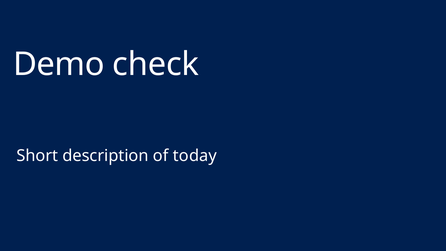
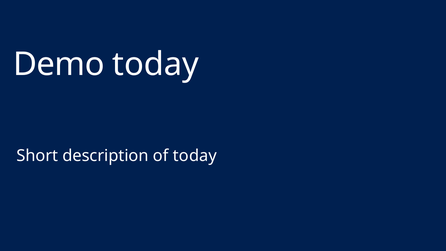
Demo check: check -> today (156, 64)
